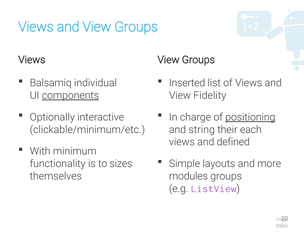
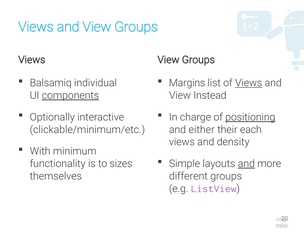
Inserted: Inserted -> Margins (187, 83)
Views underline: none -> present (249, 83)
Fidelity: Fidelity -> Instead (210, 95)
string: string -> either (202, 130)
defined: defined -> density (233, 142)
and underline: none -> present (246, 164)
modules: modules -> different (188, 176)
